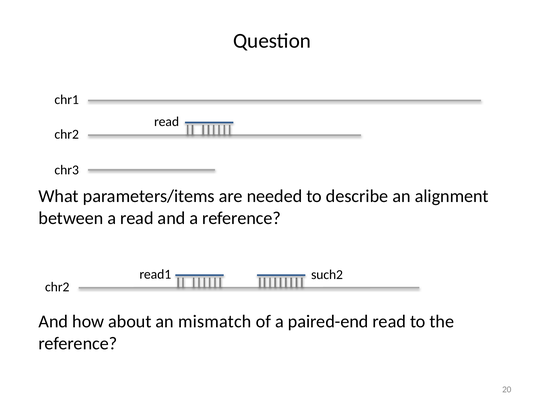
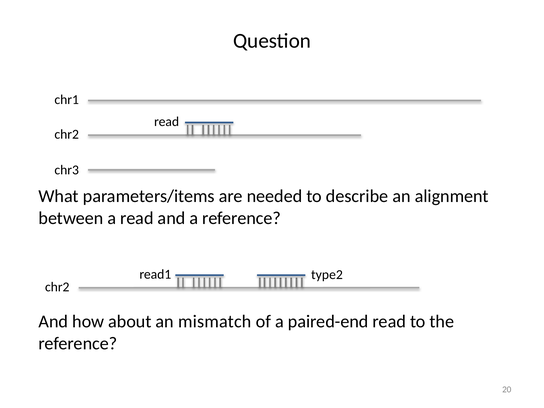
such2: such2 -> type2 (327, 275)
